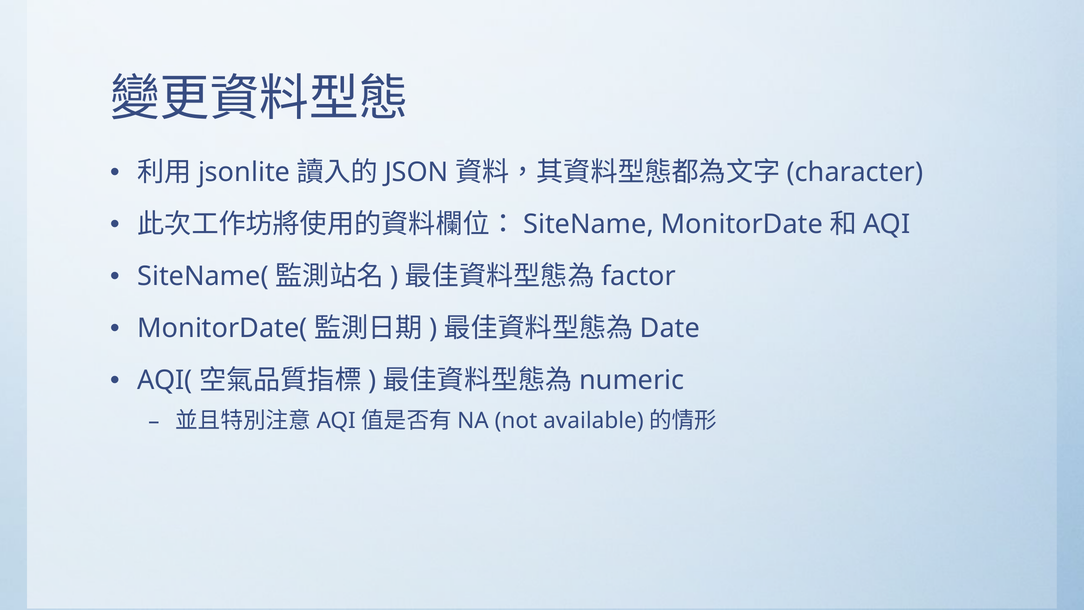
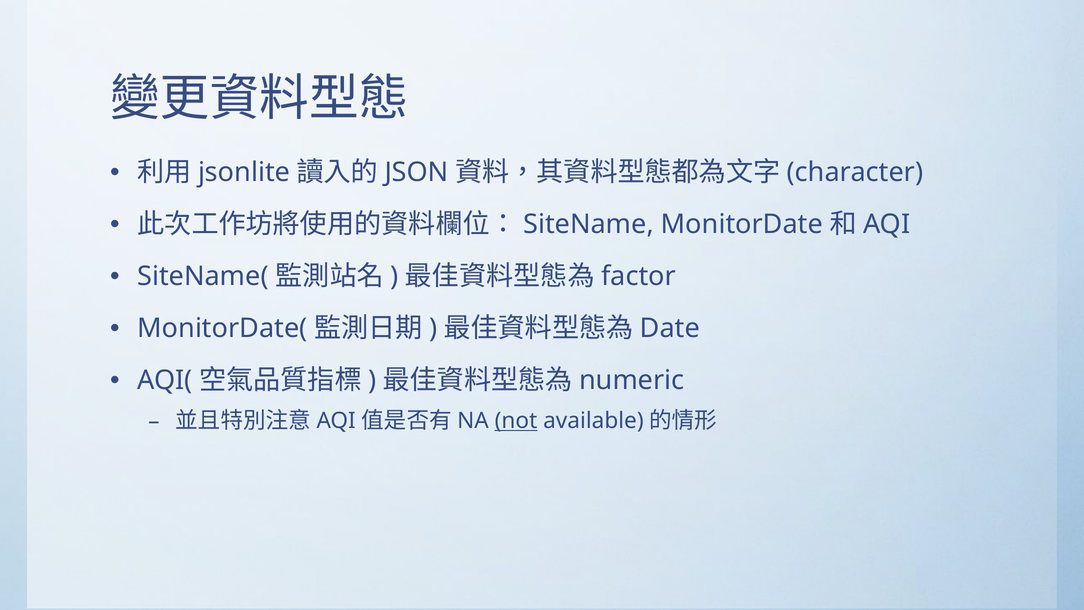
not underline: none -> present (516, 421)
